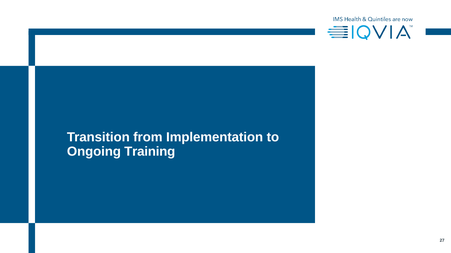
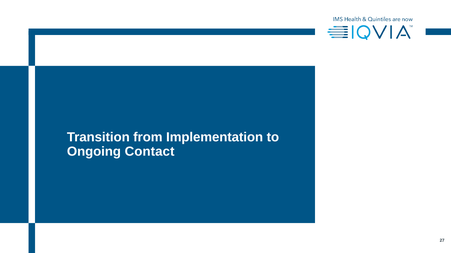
Training: Training -> Contact (150, 152)
